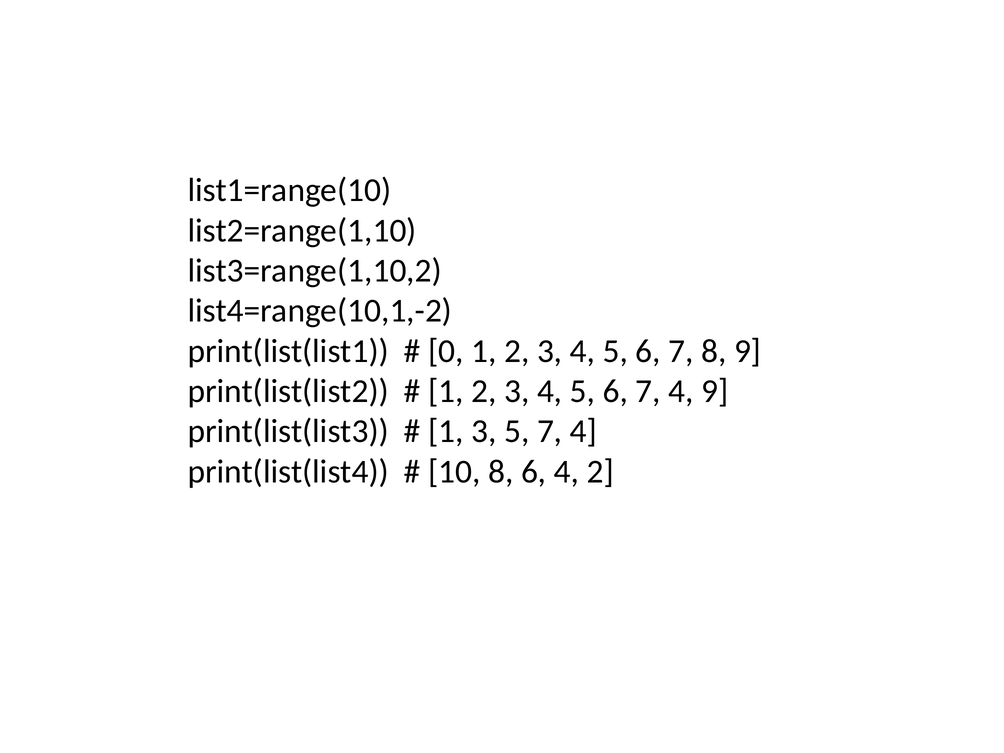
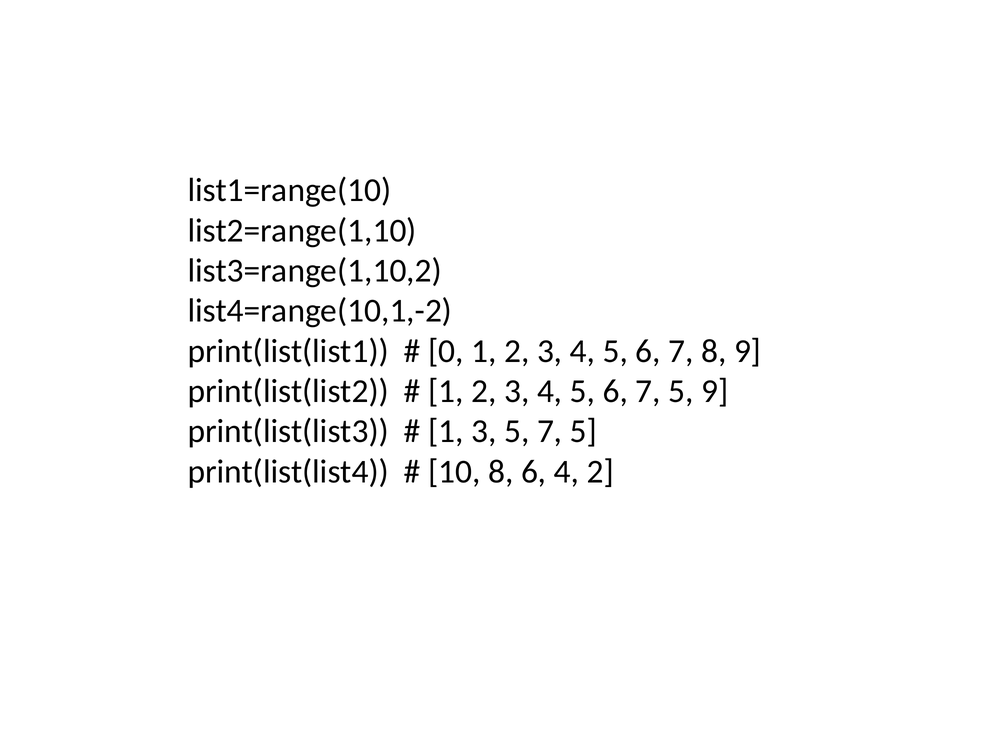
6 7 4: 4 -> 5 (681, 391)
5 7 4: 4 -> 5 (583, 431)
